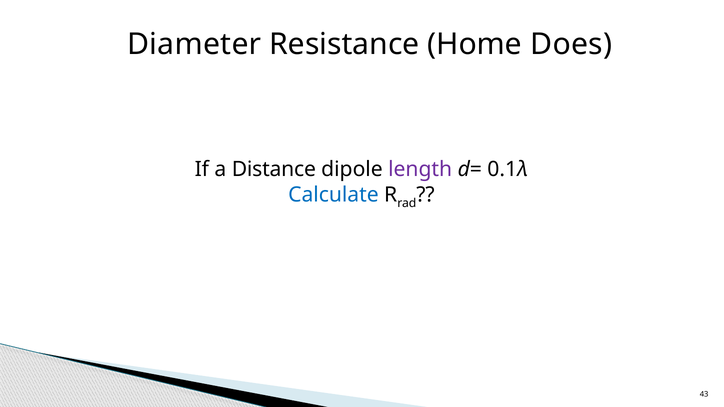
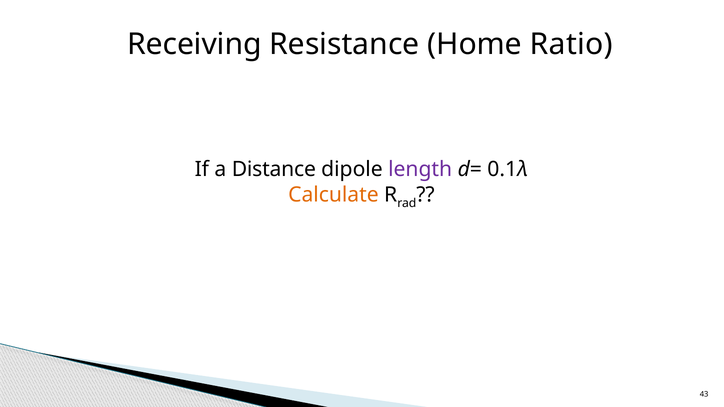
Diameter: Diameter -> Receiving (194, 44)
Does: Does -> Ratio (571, 44)
Calculate colour: blue -> orange (333, 195)
